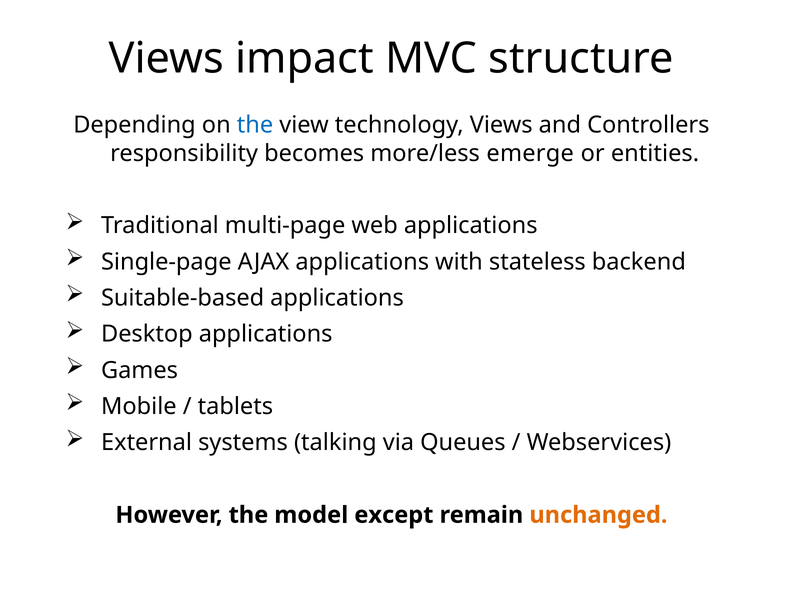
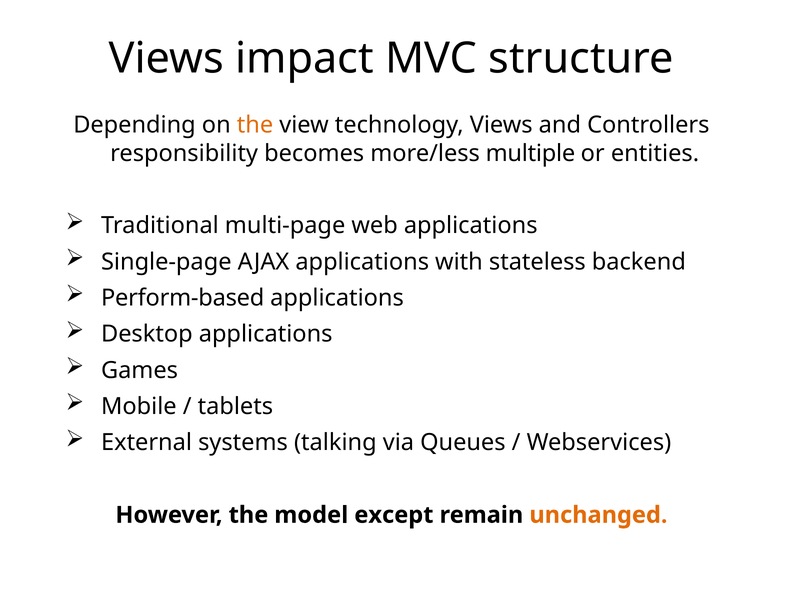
the colour: blue -> orange (255, 125)
emerge: emerge -> multiple (530, 153)
Suitable-based: Suitable-based -> Perform-based (183, 298)
